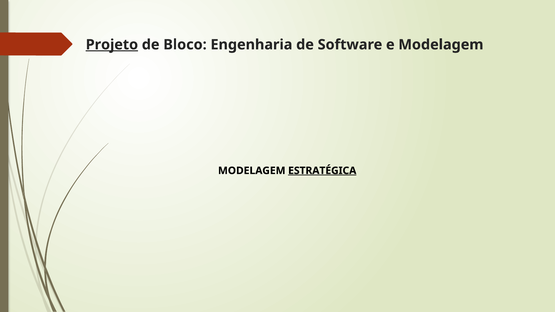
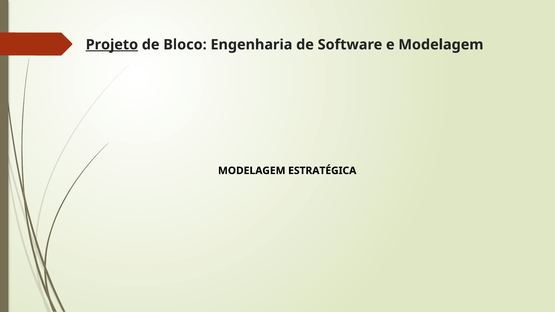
ESTRATÉGICA underline: present -> none (322, 171)
